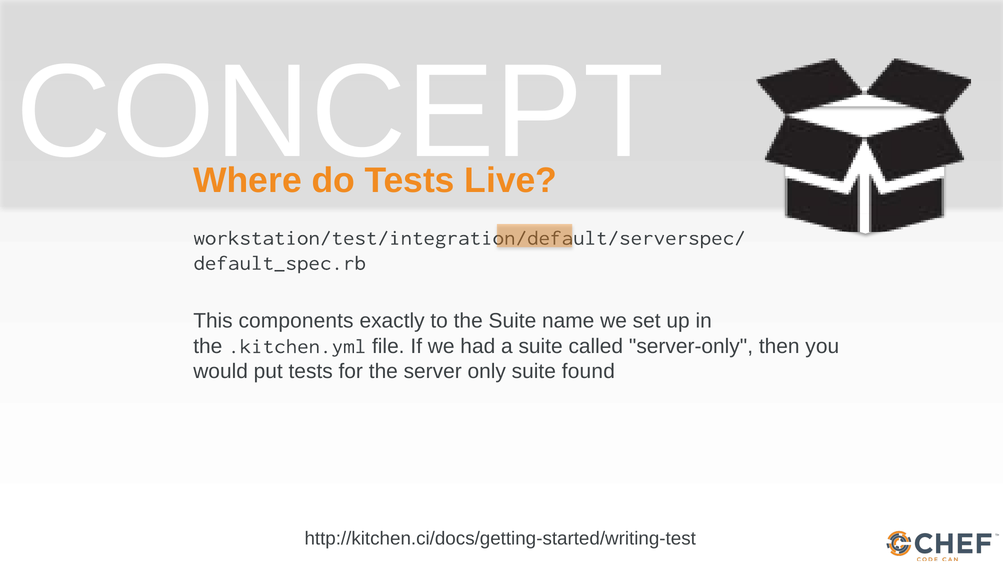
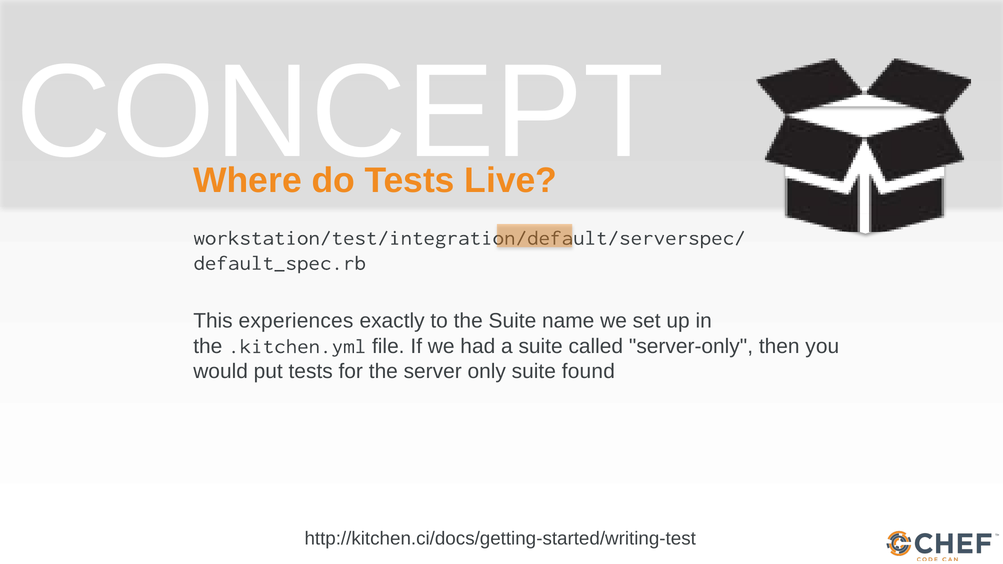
components: components -> experiences (296, 321)
